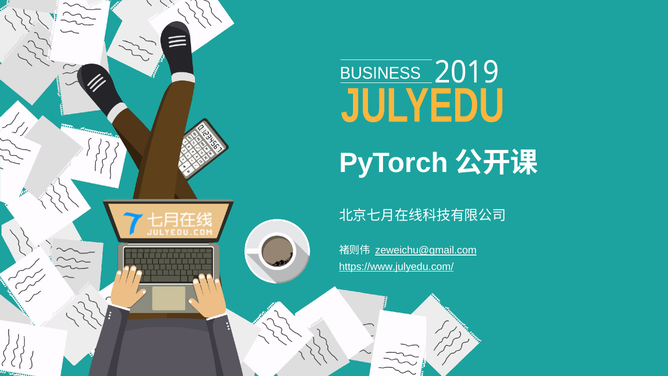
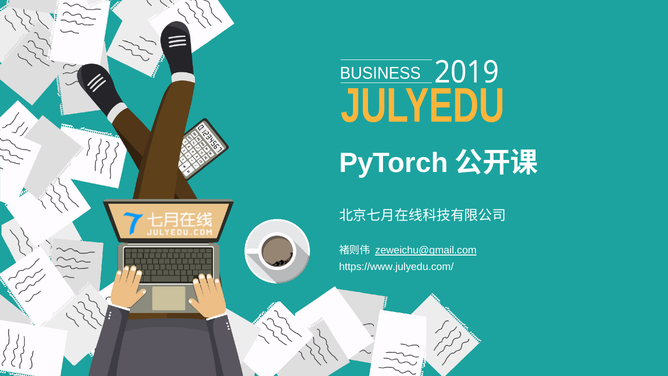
https://www.julyedu.com/ underline: present -> none (396, 267)
